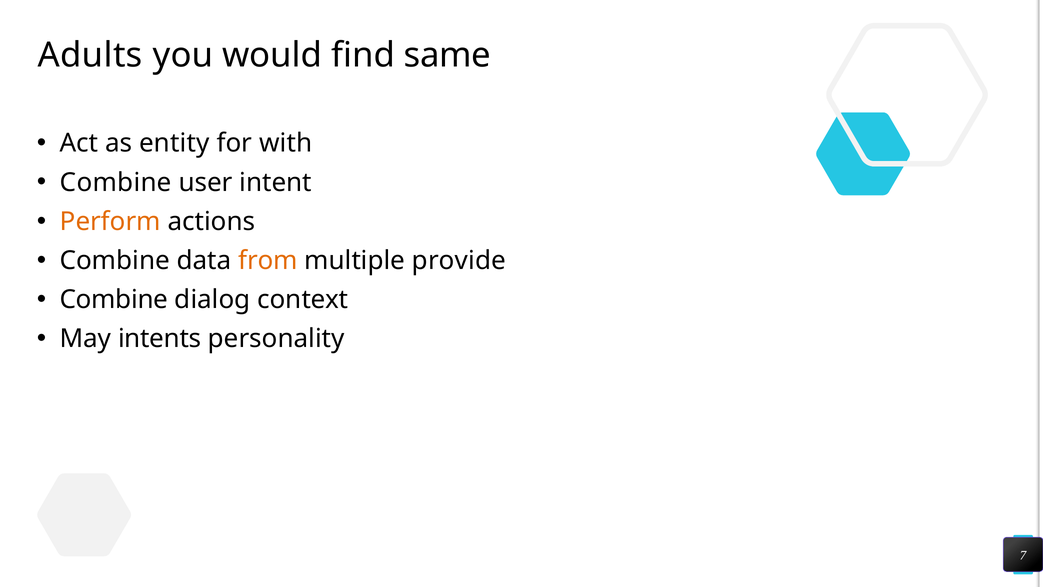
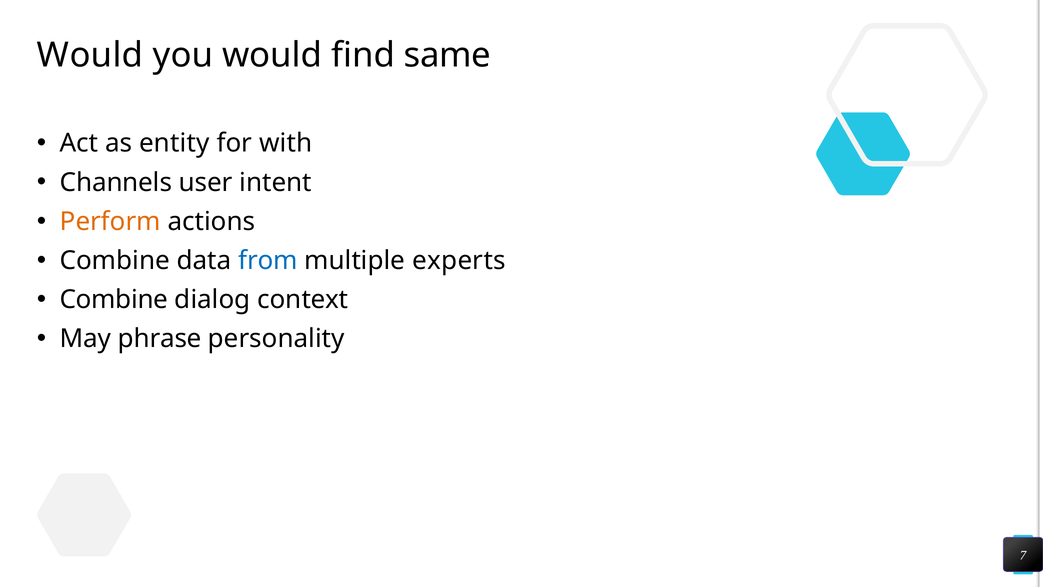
Adults: Adults -> Would (90, 55)
Combine: Combine -> Channels (116, 182)
from colour: orange -> blue (268, 260)
provide: provide -> experts (459, 260)
intents: intents -> phrase (160, 338)
